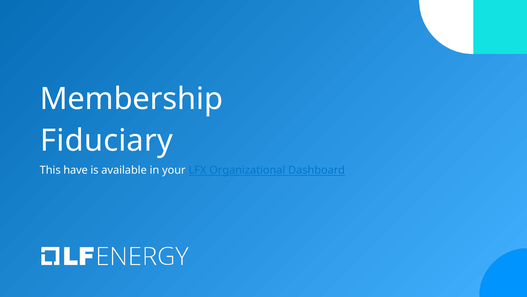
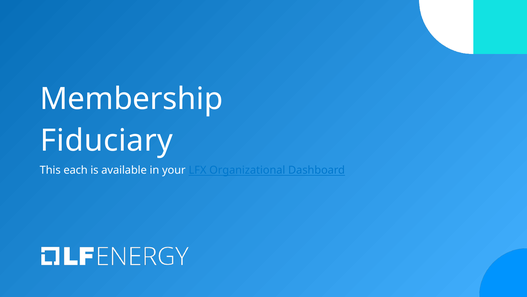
have: have -> each (76, 170)
